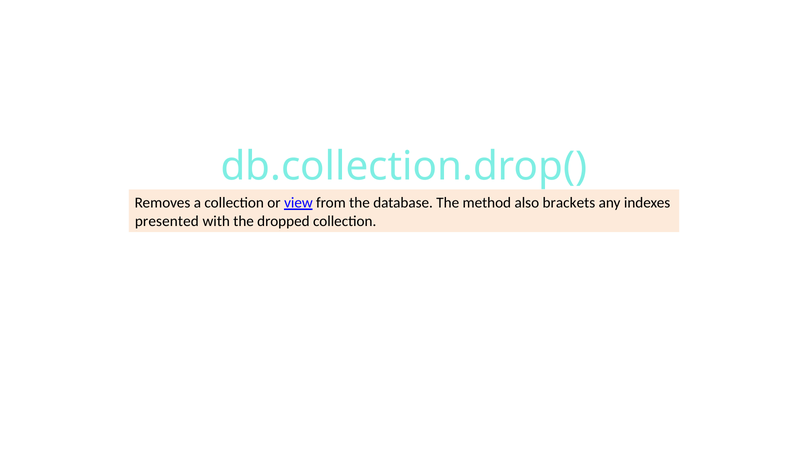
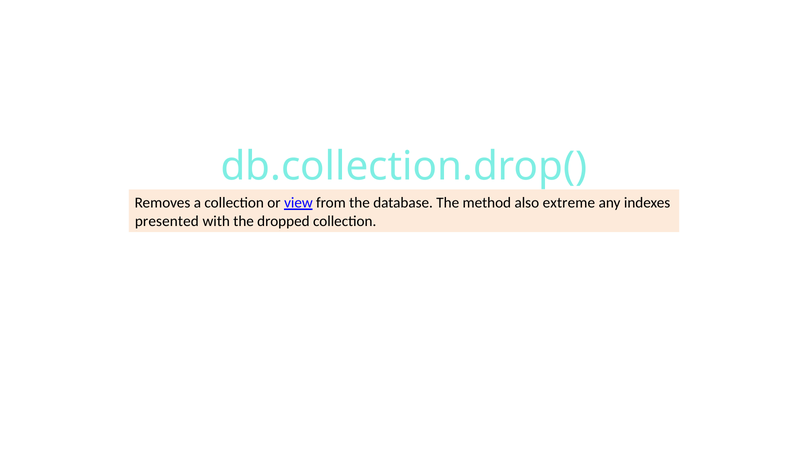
brackets: brackets -> extreme (569, 203)
